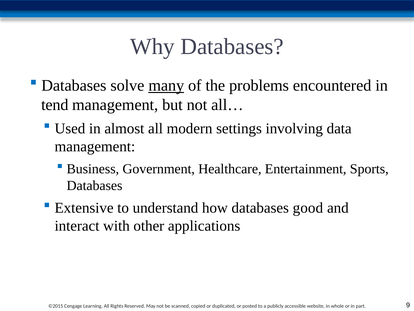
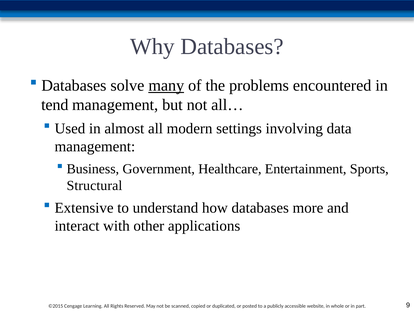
Databases: Databases -> Structural (94, 185)
good: good -> more (308, 208)
